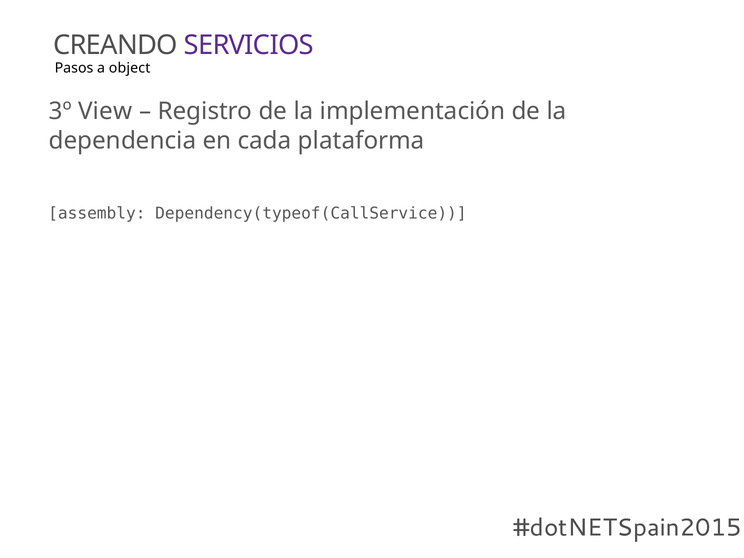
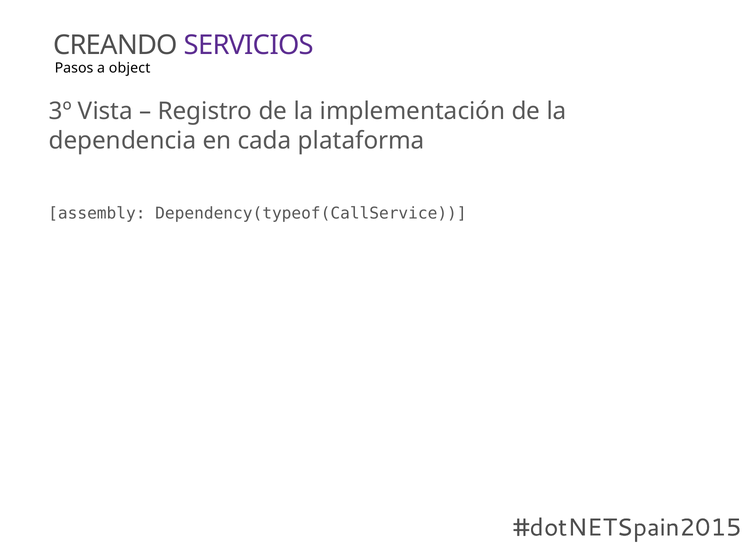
View: View -> Vista (105, 111)
